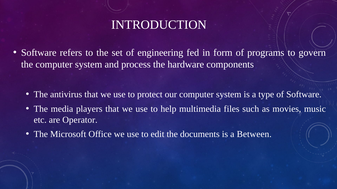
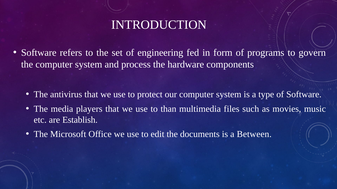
help: help -> than (168, 109)
Operator: Operator -> Establish (80, 120)
